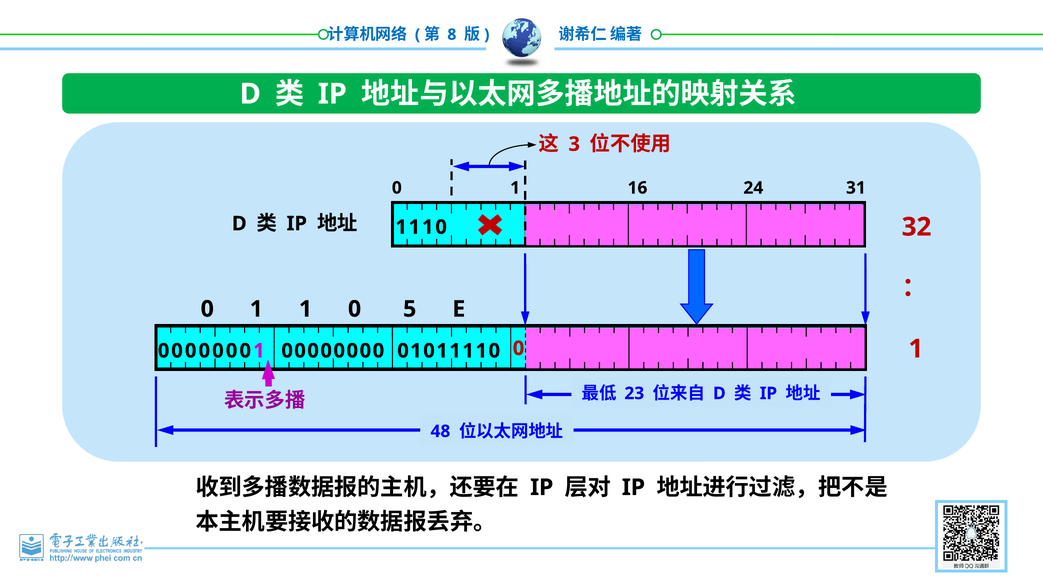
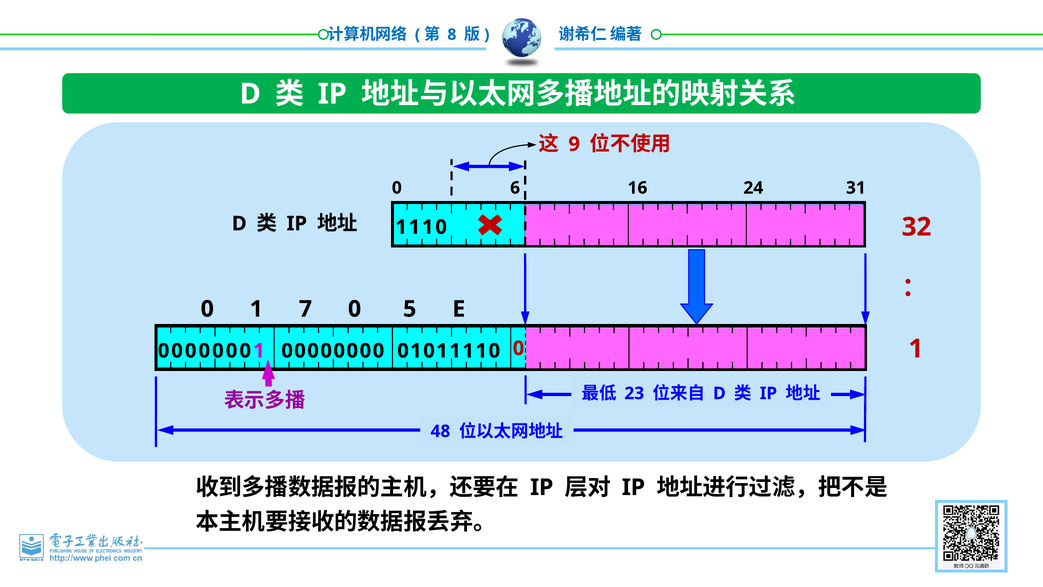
3: 3 -> 9 (574, 144)
1: 1 -> 6 (515, 188)
1 1: 1 -> 7 (305, 309)
